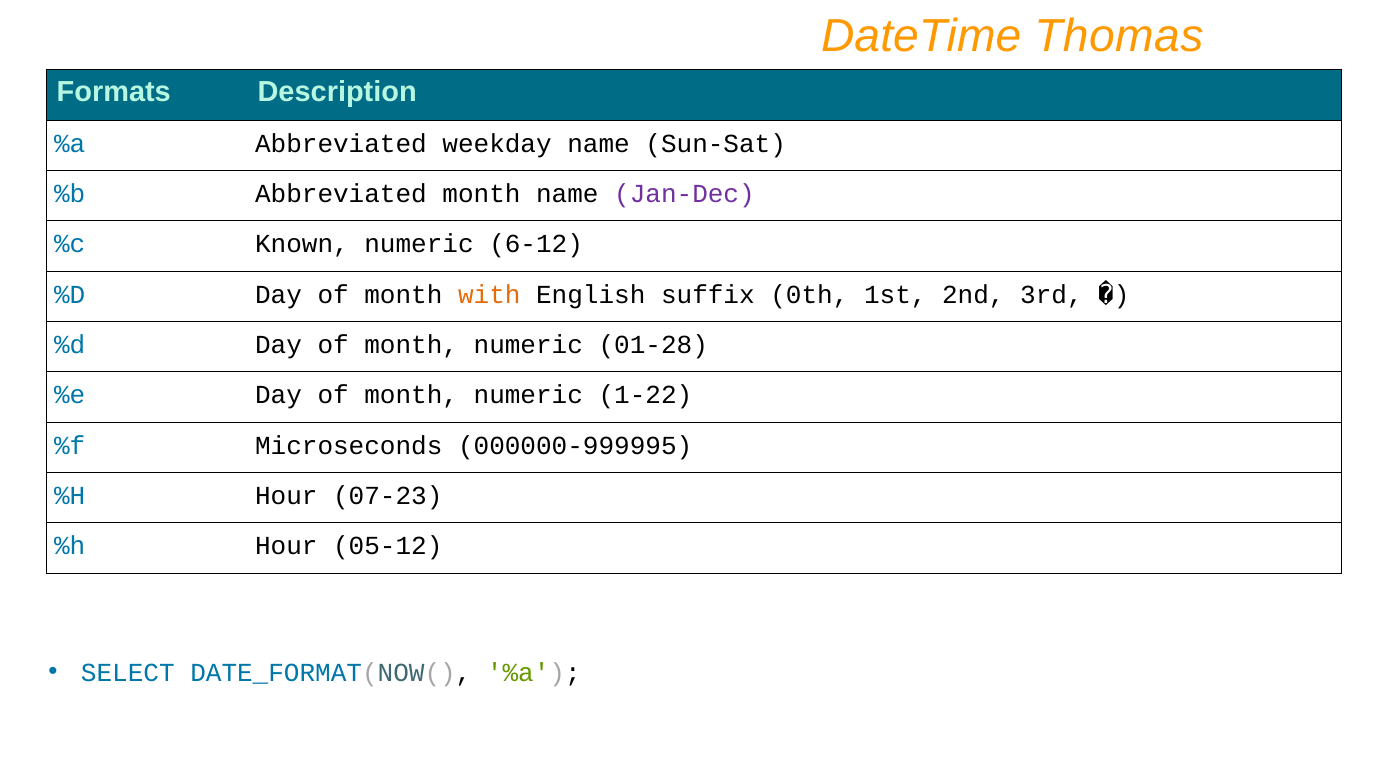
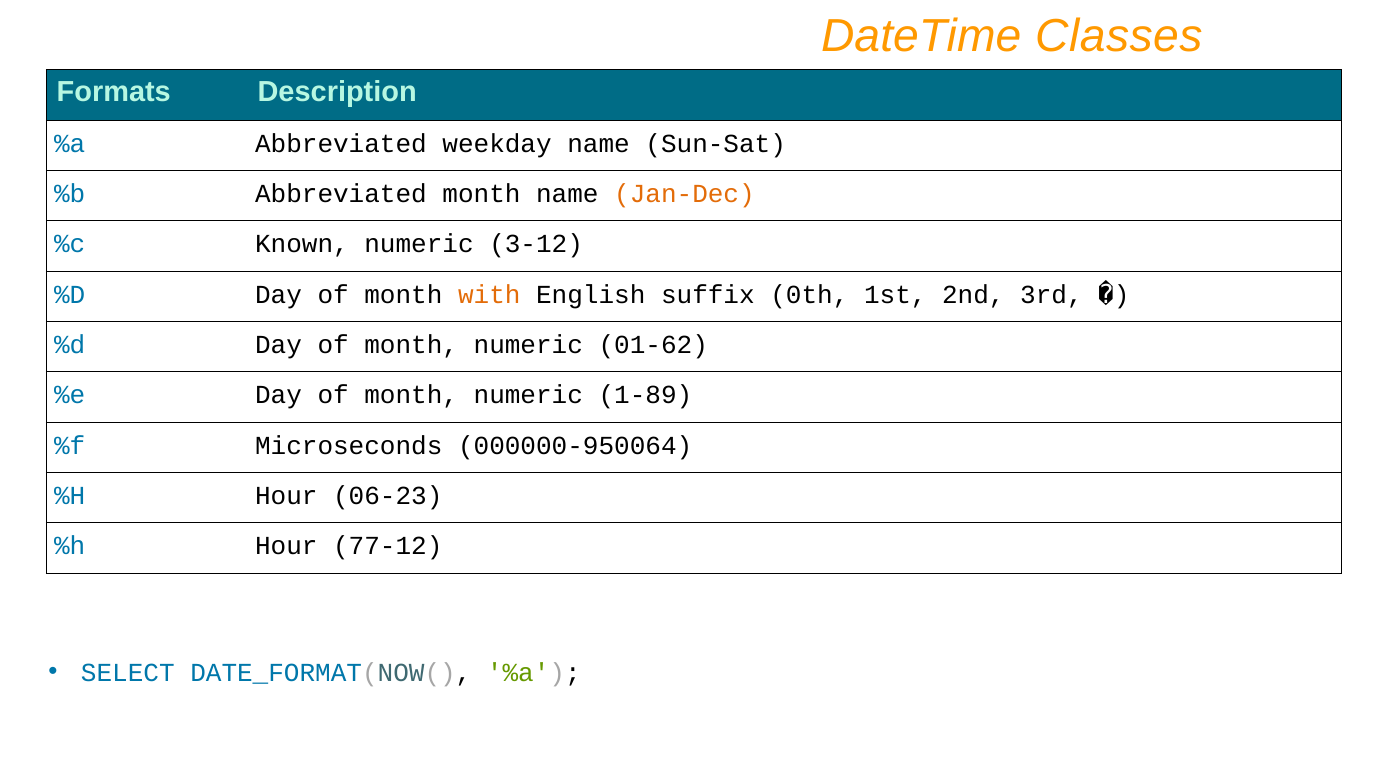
Thomas: Thomas -> Classes (1119, 36)
Jan-Dec colour: purple -> orange (684, 194)
6-12: 6-12 -> 3-12 (536, 244)
01-28: 01-28 -> 01-62 (653, 345)
1-22: 1-22 -> 1-89 (645, 395)
000000-999995: 000000-999995 -> 000000-950064 (575, 445)
07-23: 07-23 -> 06-23 (388, 496)
05-12: 05-12 -> 77-12 (388, 546)
